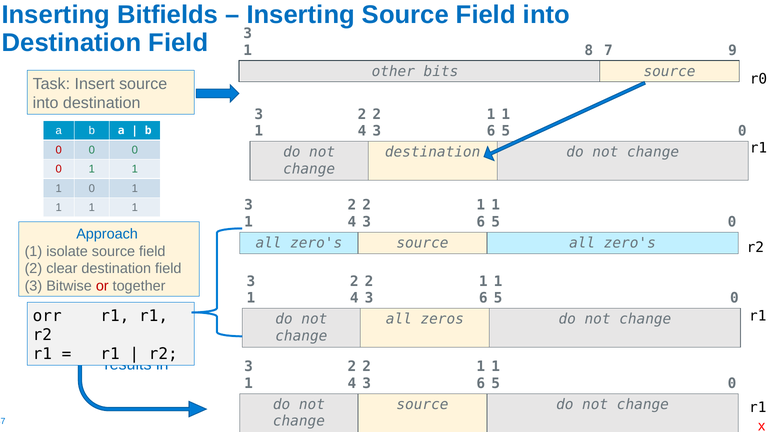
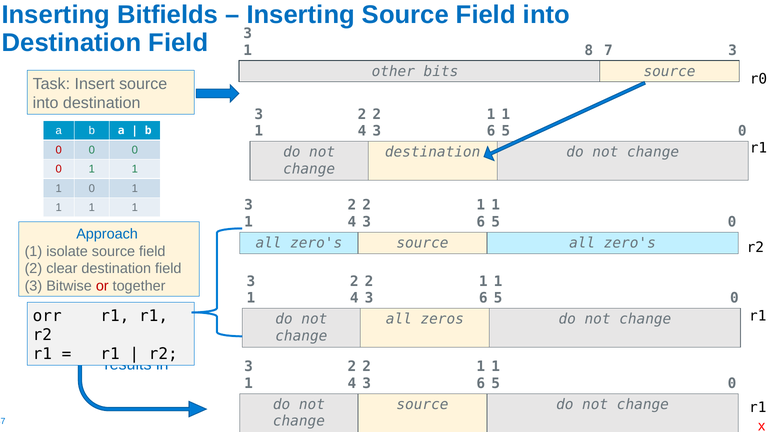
7 9: 9 -> 3 (732, 50)
